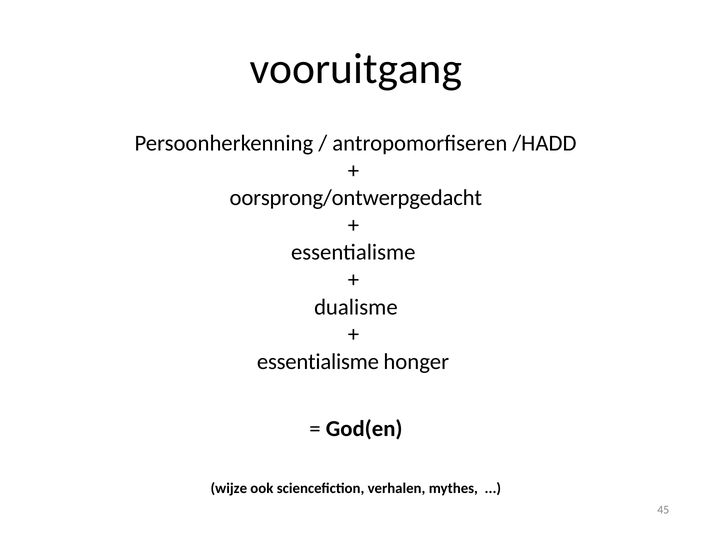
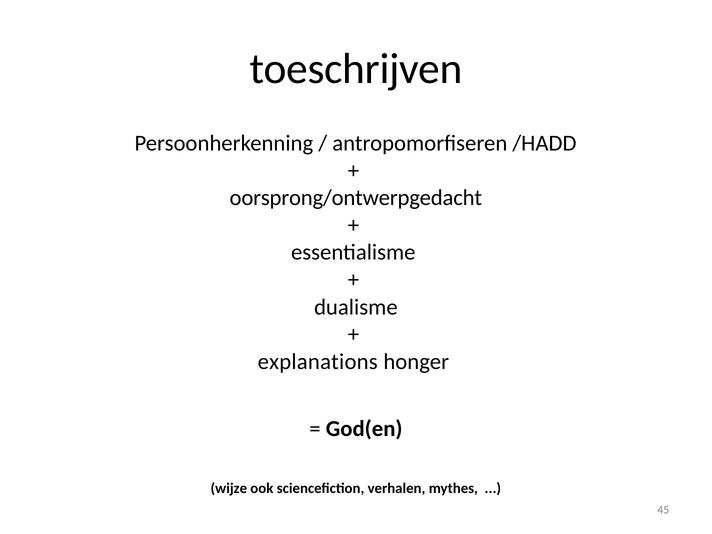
vooruitgang: vooruitgang -> toeschrijven (356, 69)
essentialisme: essentialisme -> explanations (318, 362)
